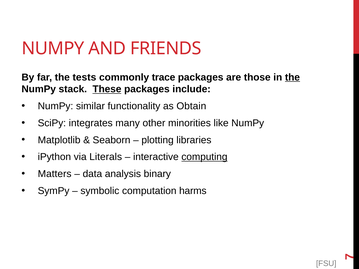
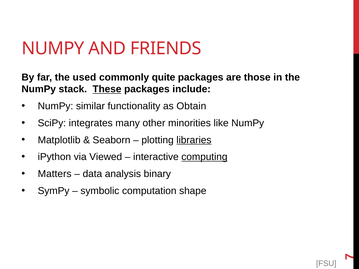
tests: tests -> used (84, 77)
trace: trace -> quite (164, 77)
the underline: present -> none (292, 77)
libraries underline: none -> present (194, 140)
Literals: Literals -> Viewed (106, 157)
harms: harms -> shape (193, 191)
